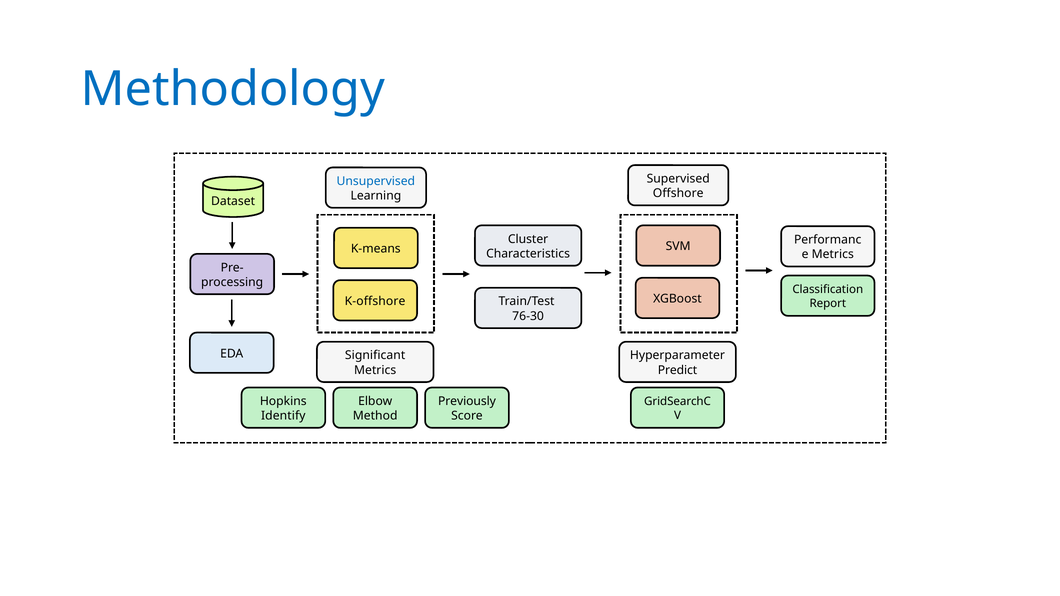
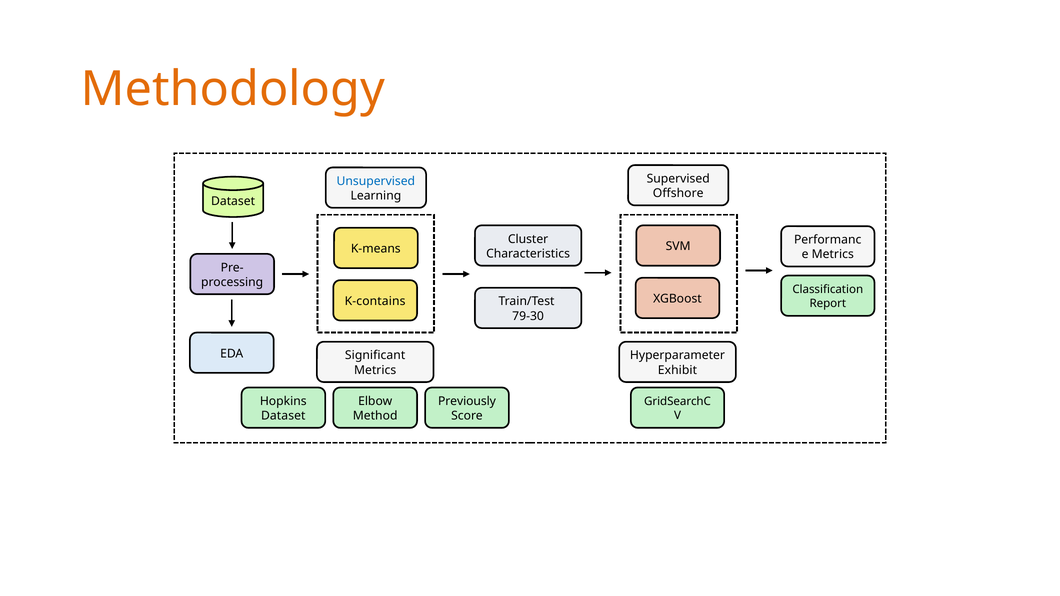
Methodology colour: blue -> orange (233, 89)
K-offshore: K-offshore -> K-contains (375, 301)
76-30: 76-30 -> 79-30 (528, 316)
Predict: Predict -> Exhibit (677, 370)
Identify: Identify -> Dataset (283, 416)
